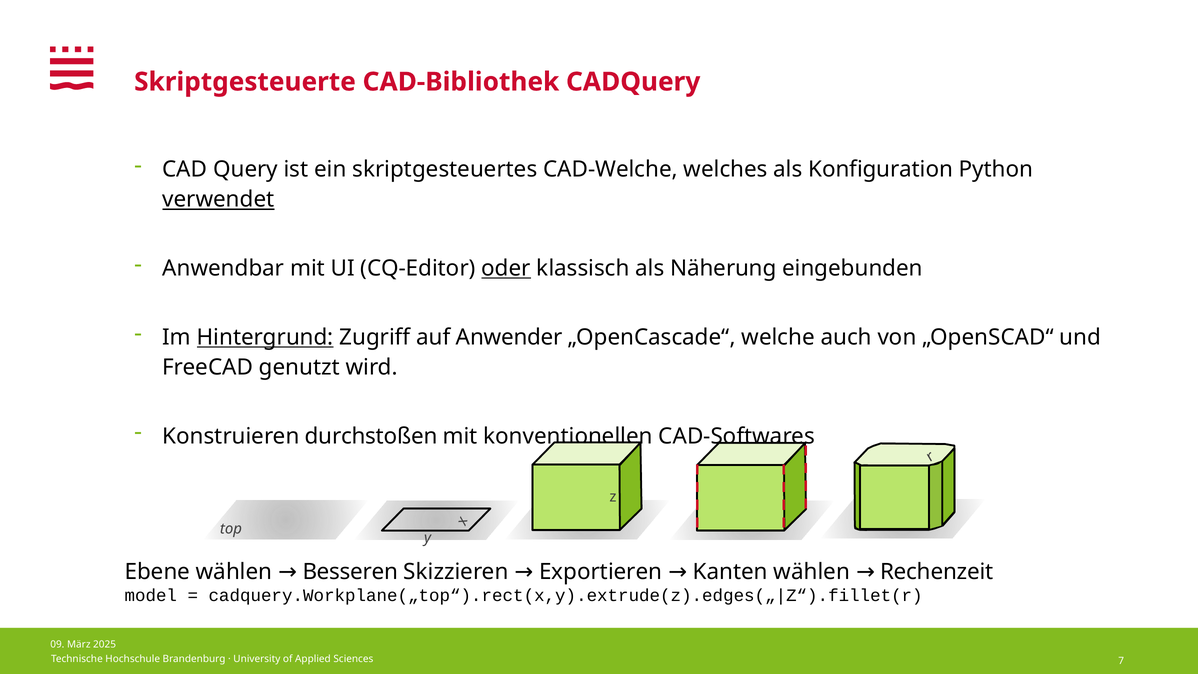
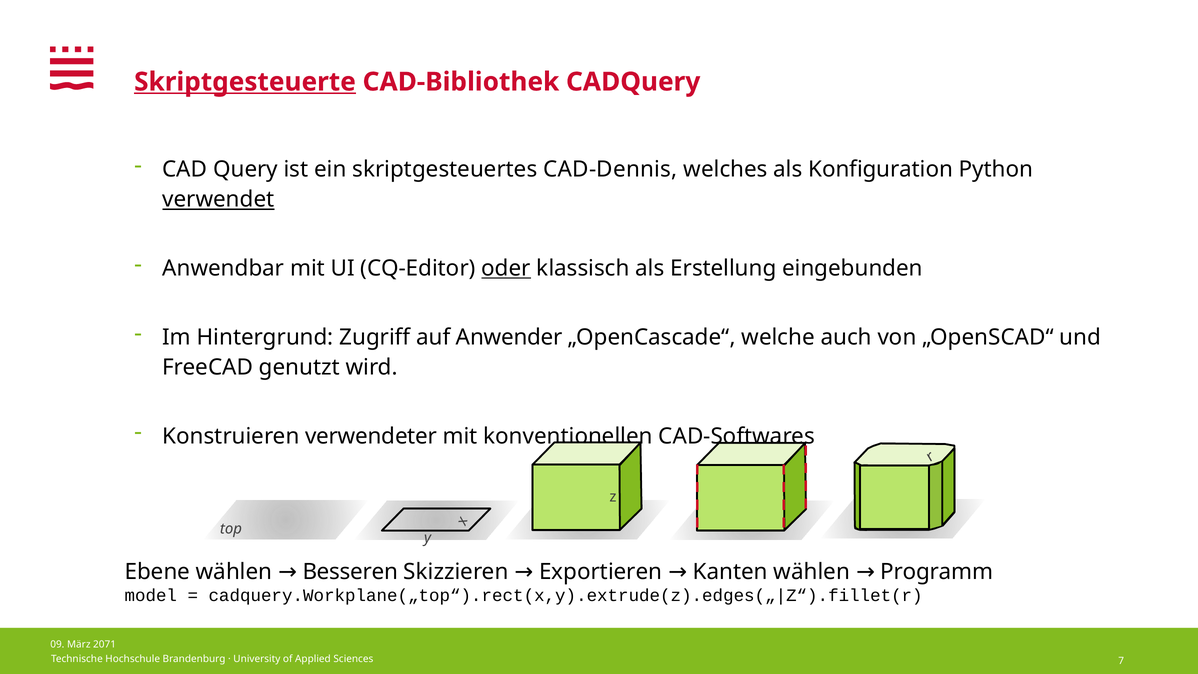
Skriptgesteuerte underline: none -> present (245, 82)
CAD-Welche: CAD-Welche -> CAD-Dennis (610, 169)
Näherung: Näherung -> Erstellung (723, 268)
Hintergrund underline: present -> none (265, 337)
durchstoßen: durchstoßen -> verwendeter (371, 436)
Rechenzeit: Rechenzeit -> Programm (937, 572)
2025: 2025 -> 2071 (105, 645)
